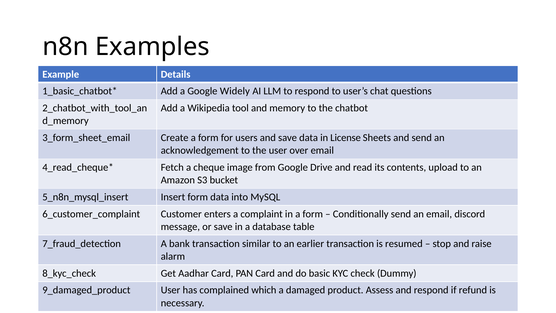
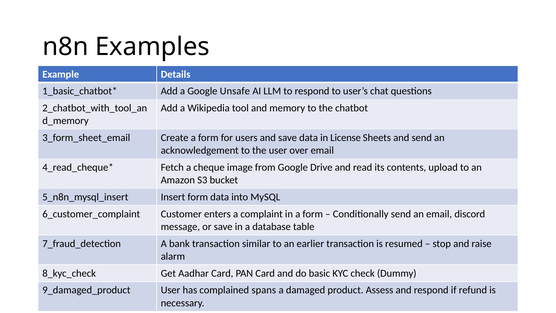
Widely: Widely -> Unsafe (235, 91)
which: which -> spans (264, 290)
